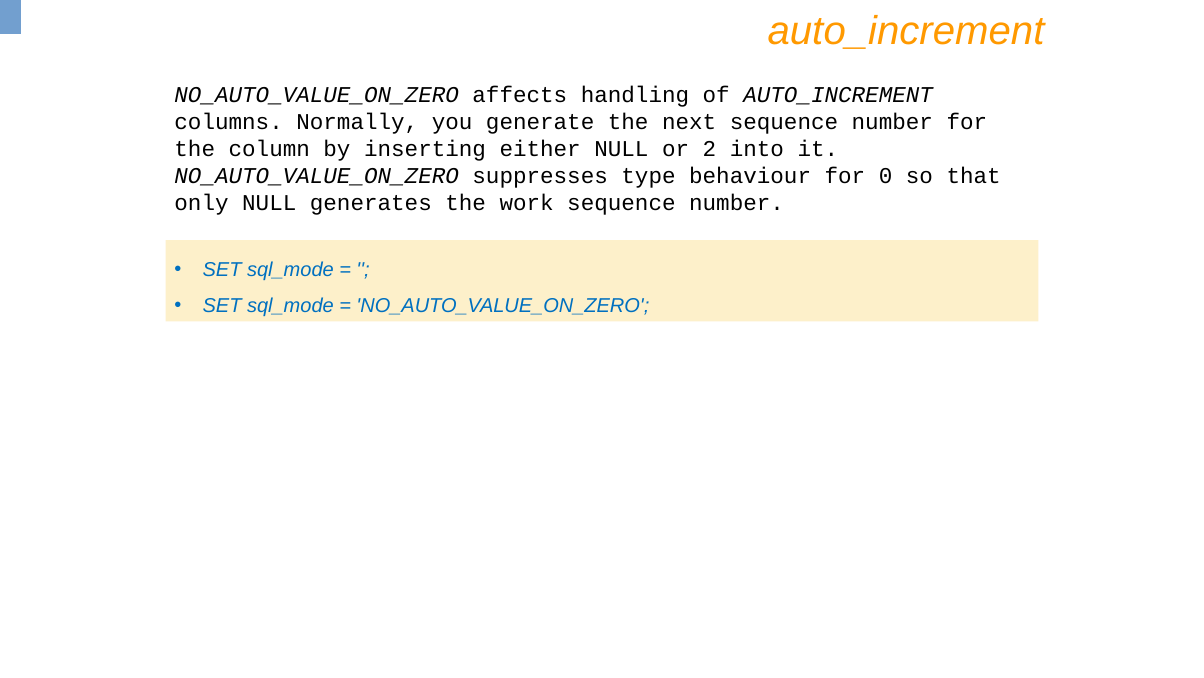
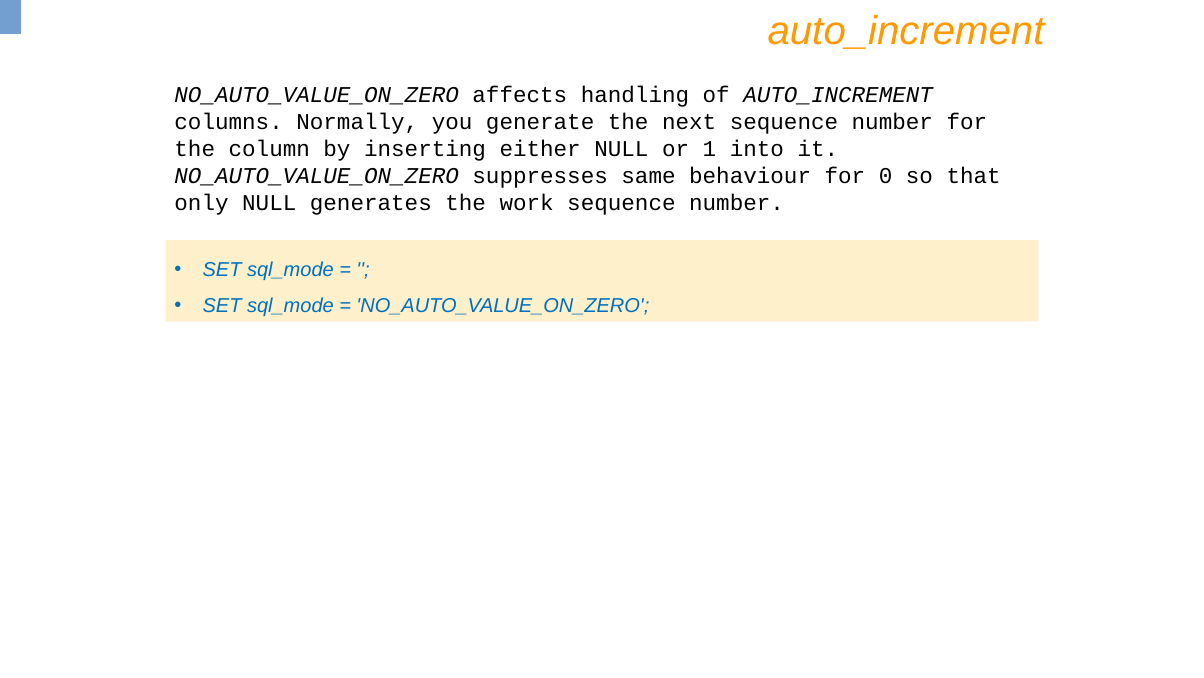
2: 2 -> 1 (709, 149)
type: type -> same (649, 176)
